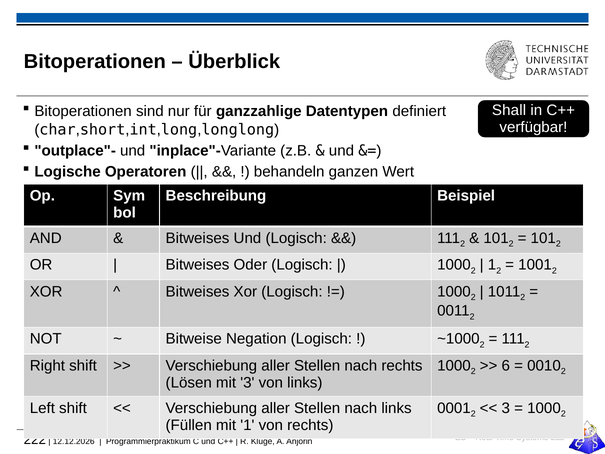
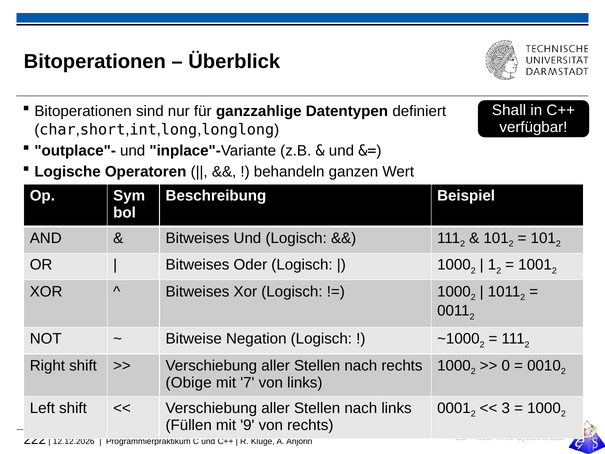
6: 6 -> 0 (506, 366)
Lösen: Lösen -> Obige (189, 382)
mit 3: 3 -> 7 (247, 382)
mit 1: 1 -> 9 (247, 425)
